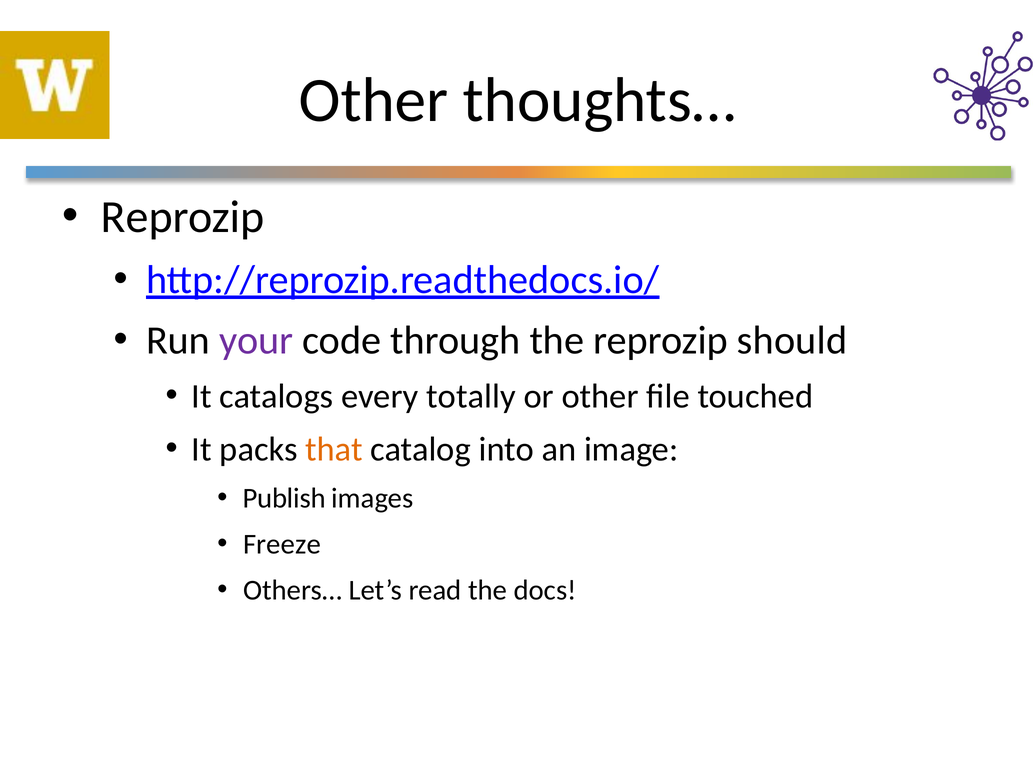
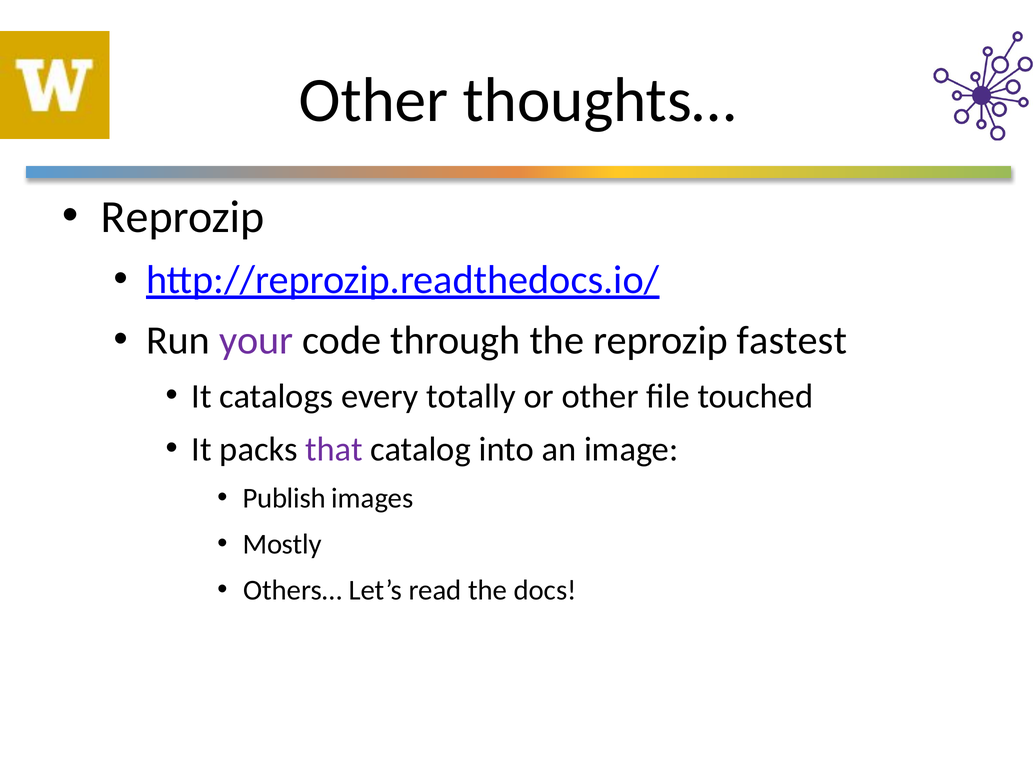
should: should -> fastest (792, 341)
that colour: orange -> purple (334, 450)
Freeze: Freeze -> Mostly (282, 545)
